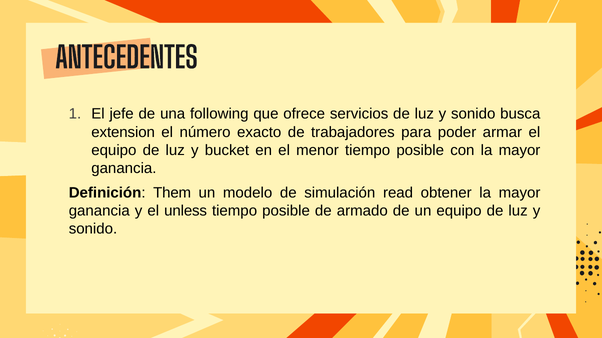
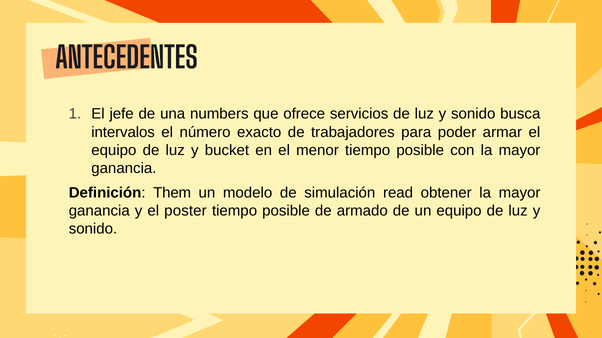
following: following -> numbers (219, 114)
extension: extension -> intervalos (123, 132)
unless: unless -> poster (185, 211)
